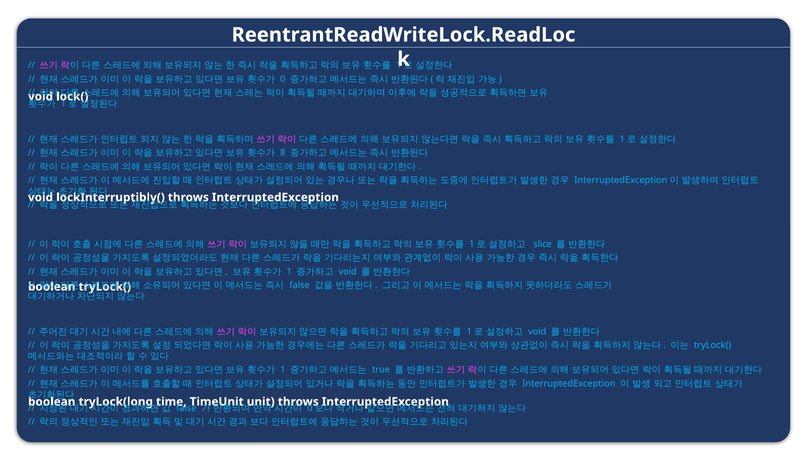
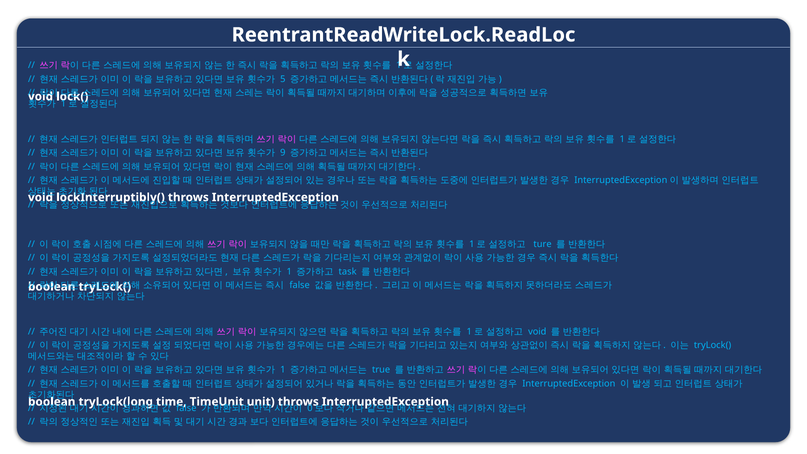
0: 0 -> 5 (283, 79)
8: 8 -> 9 (283, 153)
slice: slice -> ture (543, 244)
void: void -> task (348, 271)
